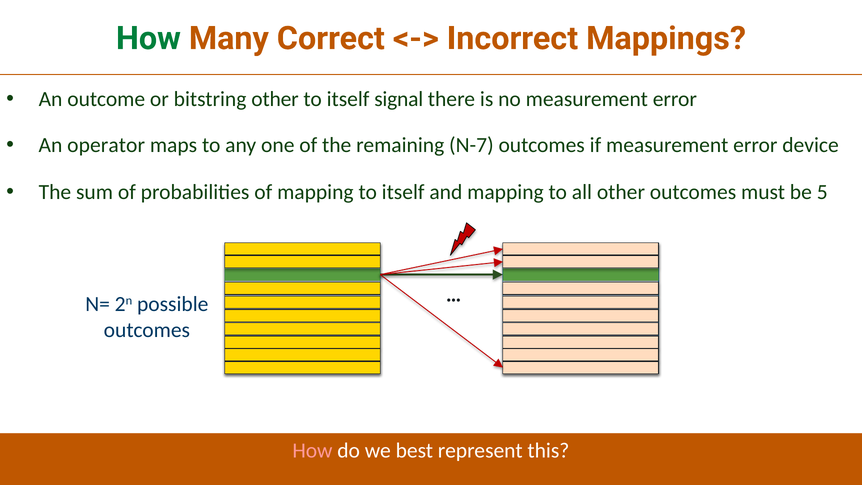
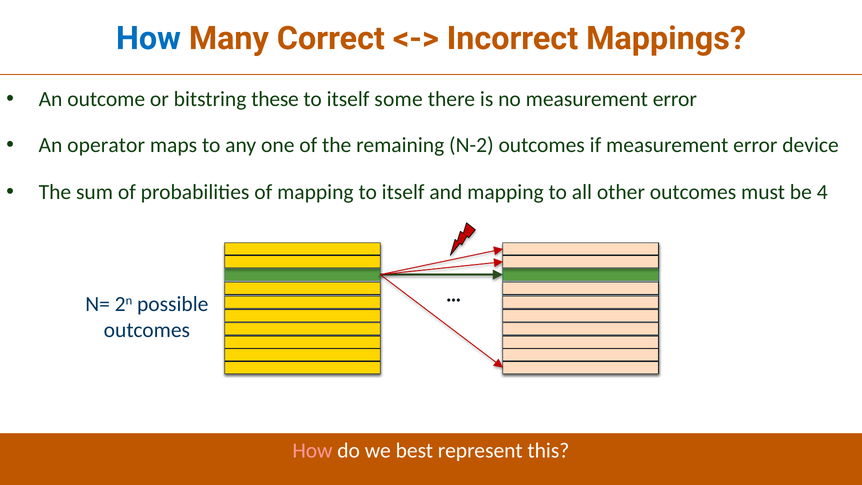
How colour: green -> blue (148, 38)
bitstring other: other -> these (275, 99)
signal: signal -> some (399, 99)
N-7: N-7 -> N-2 (471, 145)
5: 5 -> 4 (822, 192)
